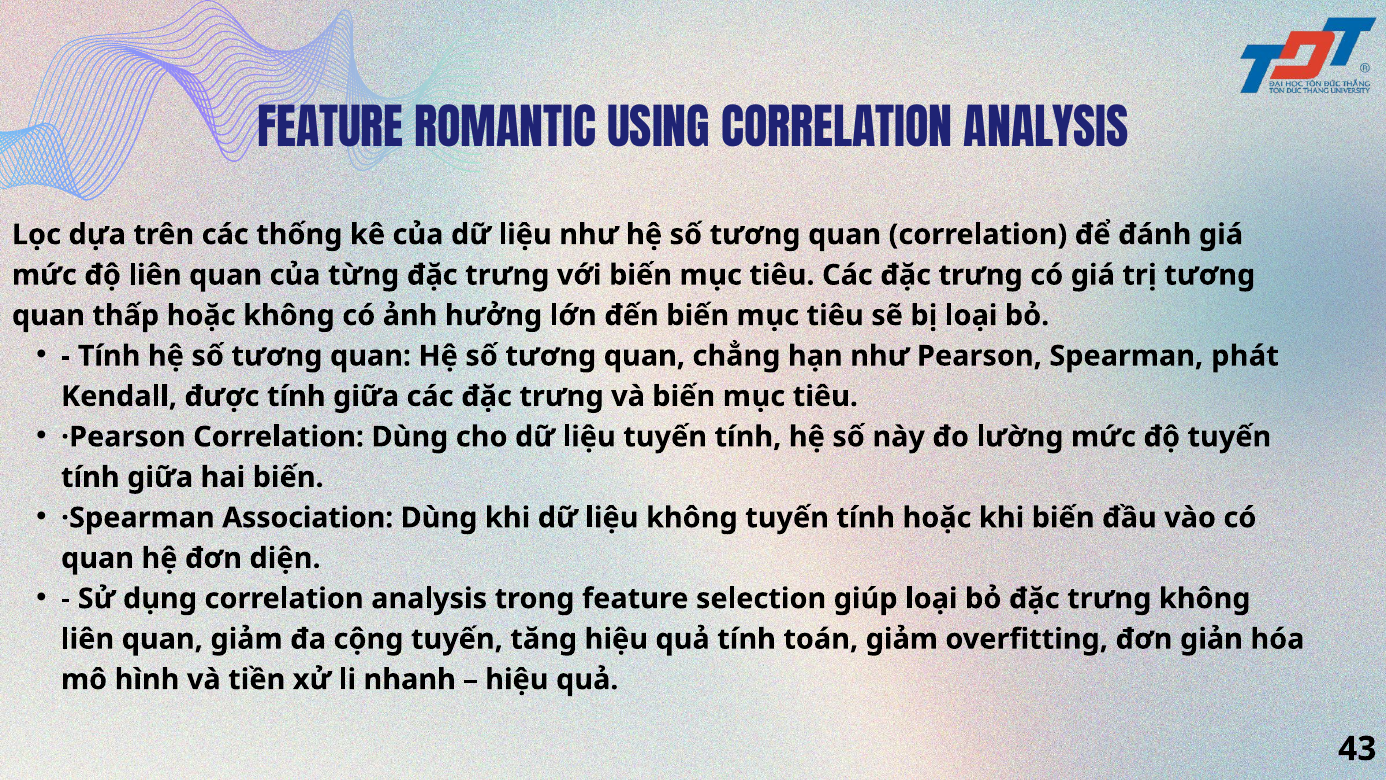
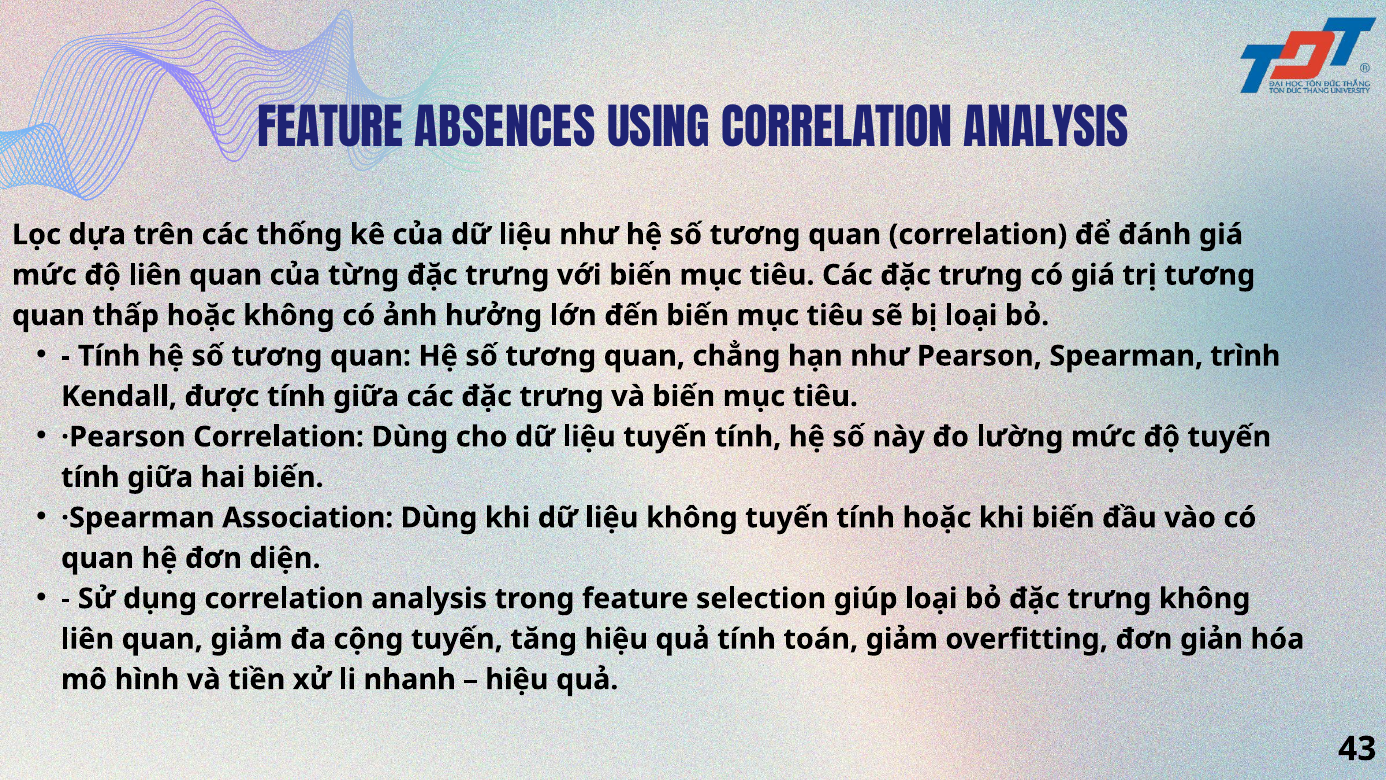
ROMANTIC: ROMANTIC -> ABSENCES (505, 130)
phát: phát -> trình (1245, 356)
